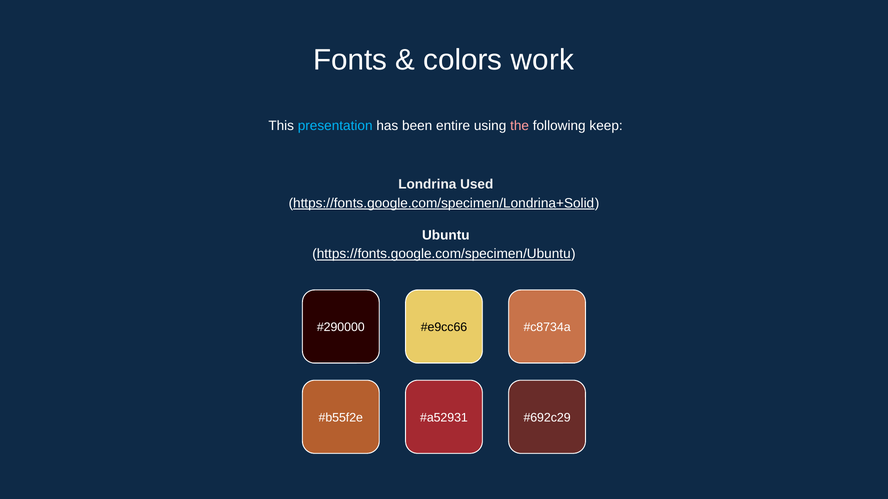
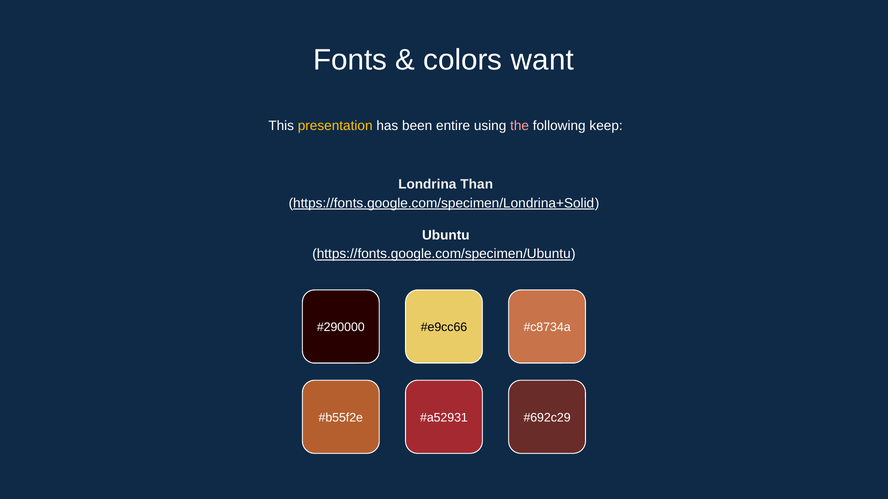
work: work -> want (542, 60)
presentation colour: light blue -> yellow (335, 126)
Used: Used -> Than (477, 185)
